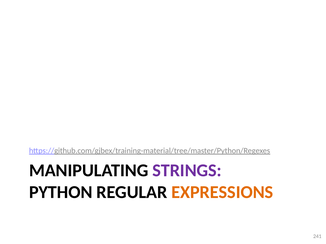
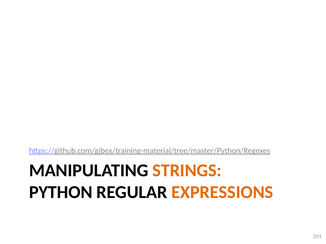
STRINGS colour: purple -> orange (187, 171)
